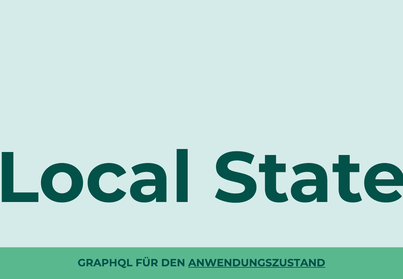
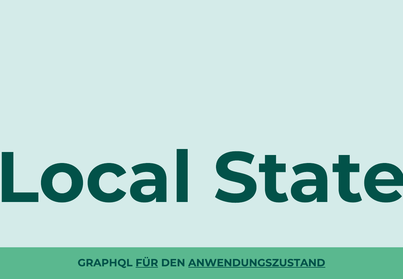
FÜR underline: none -> present (147, 263)
